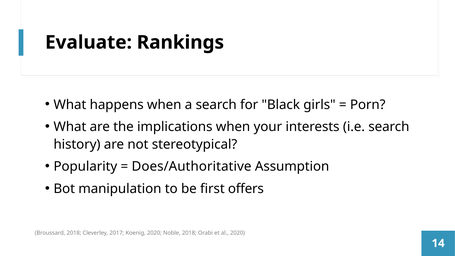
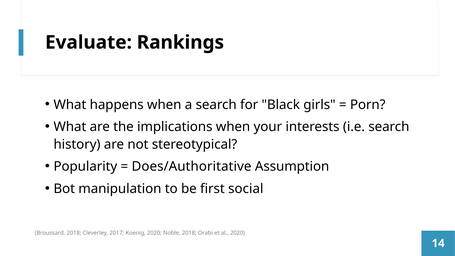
offers: offers -> social (246, 189)
